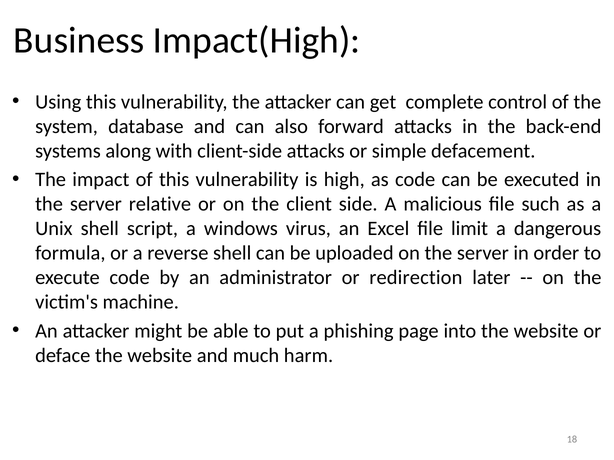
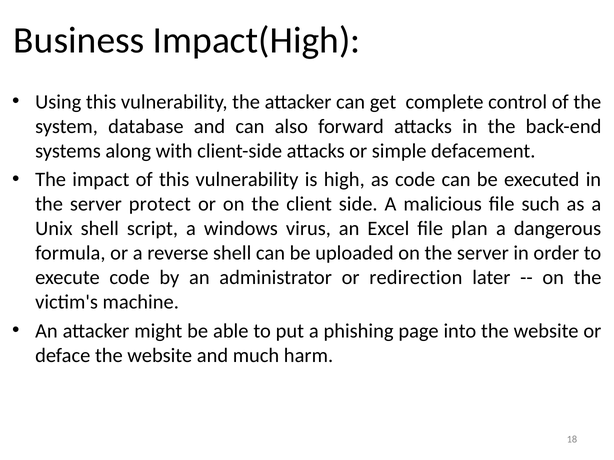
relative: relative -> protect (160, 204)
limit: limit -> plan (469, 229)
